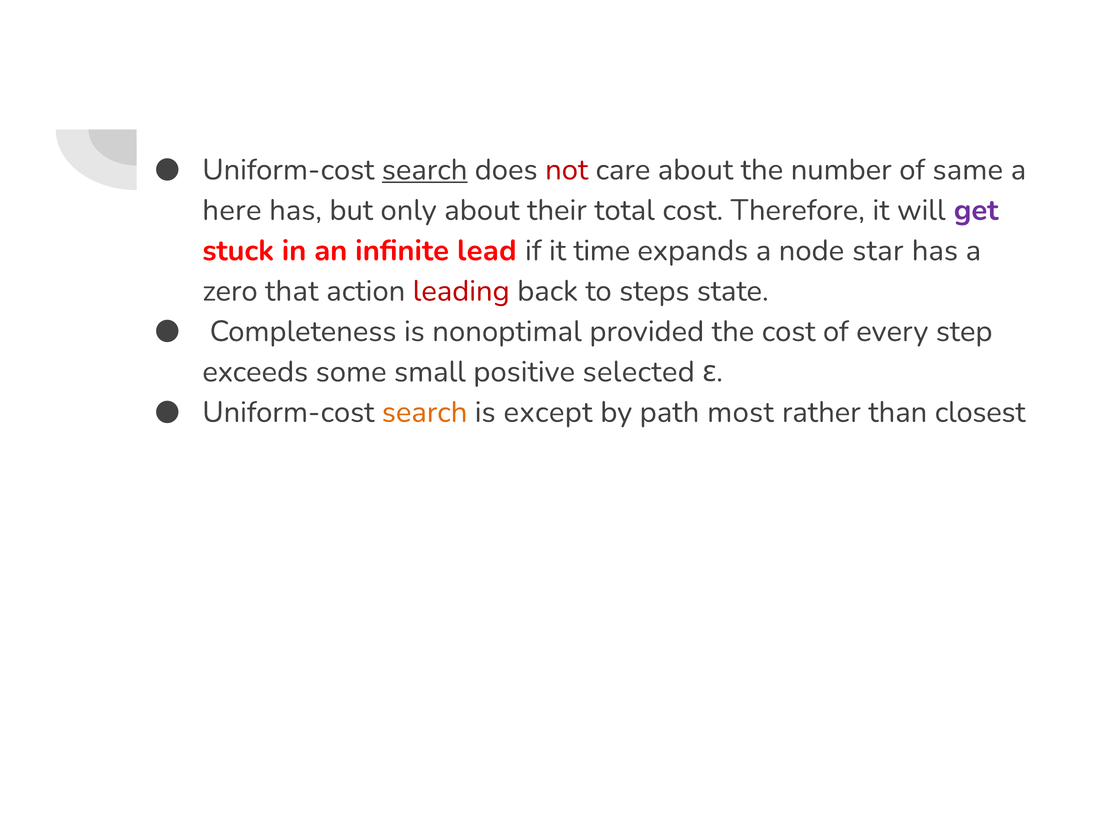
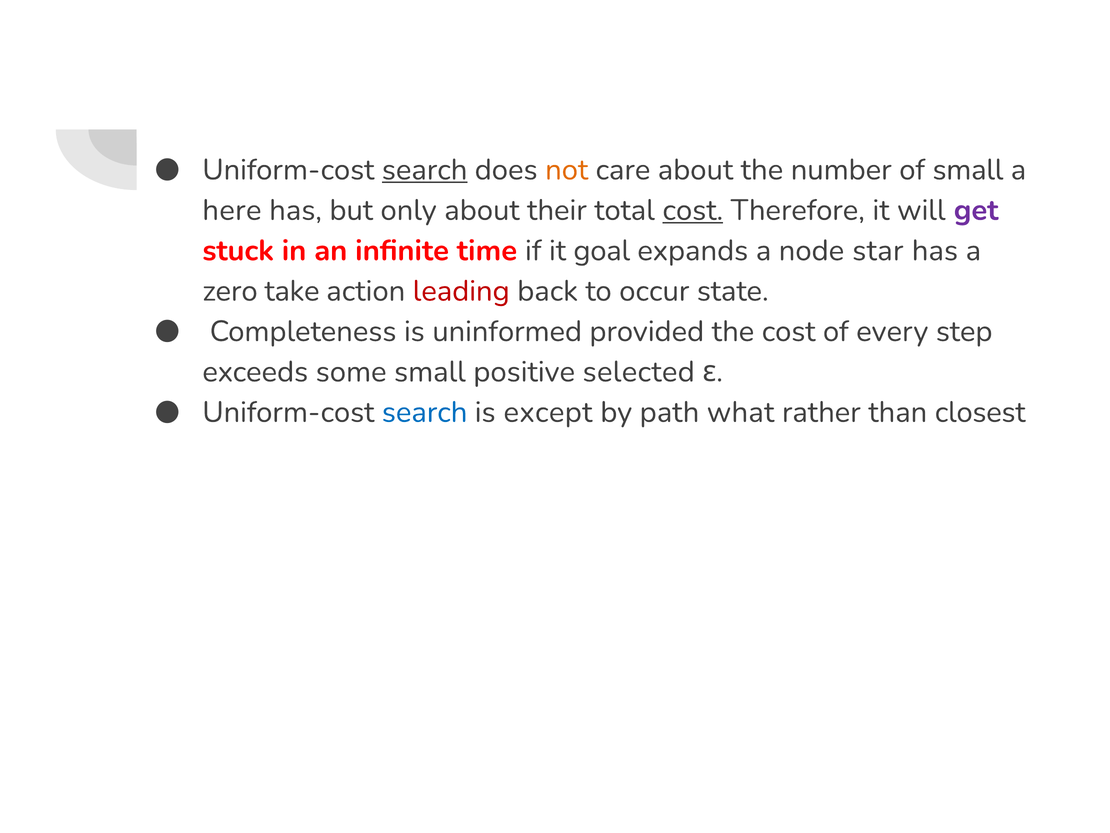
not colour: red -> orange (567, 170)
of same: same -> small (968, 170)
cost underline: none -> present (693, 210)
lead: lead -> time (487, 250)
time: time -> goal (602, 250)
that: that -> take (292, 291)
steps: steps -> occur (654, 291)
nonoptimal: nonoptimal -> uninformed (507, 331)
search colour: orange -> blue (425, 412)
most: most -> what (741, 412)
